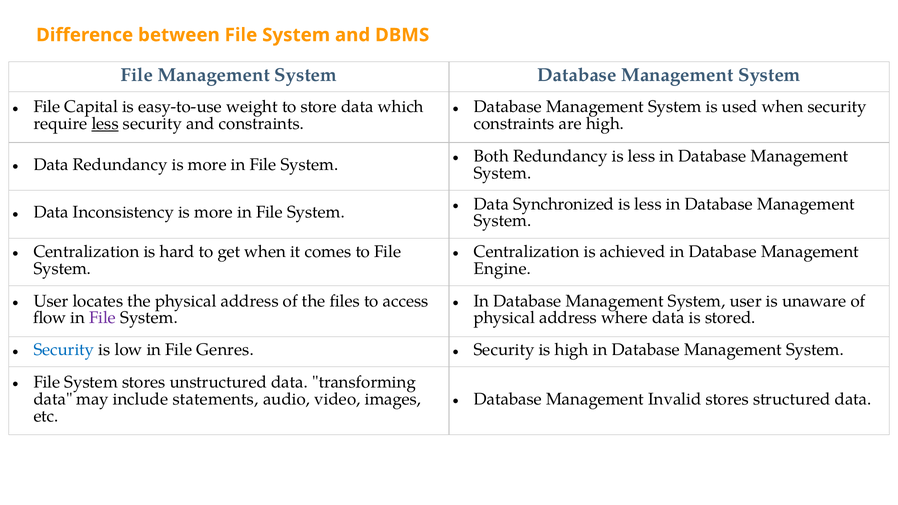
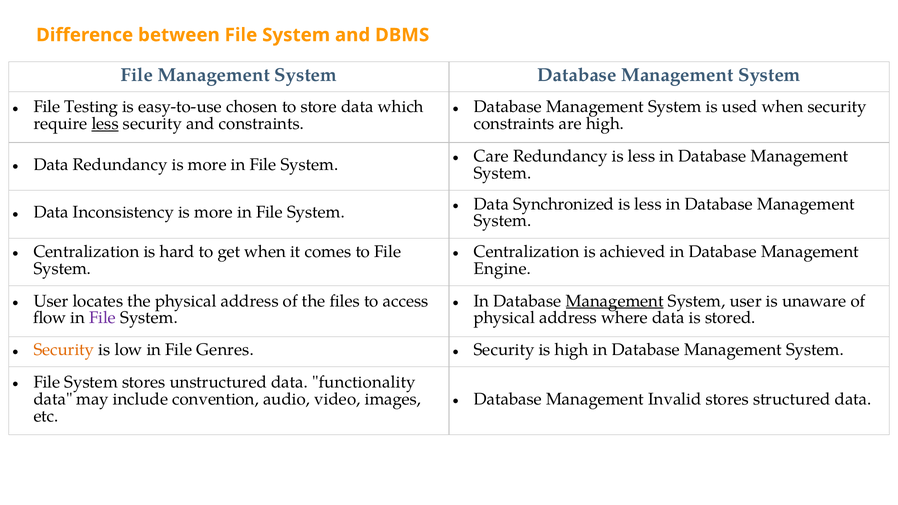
Capital: Capital -> Testing (91, 107)
weight: weight -> chosen (252, 107)
Both: Both -> Care (491, 156)
Management underline: none -> present (615, 301)
Security colour: blue -> orange (64, 350)
transforming: transforming -> functionality (364, 382)
statements: statements -> convention (216, 399)
